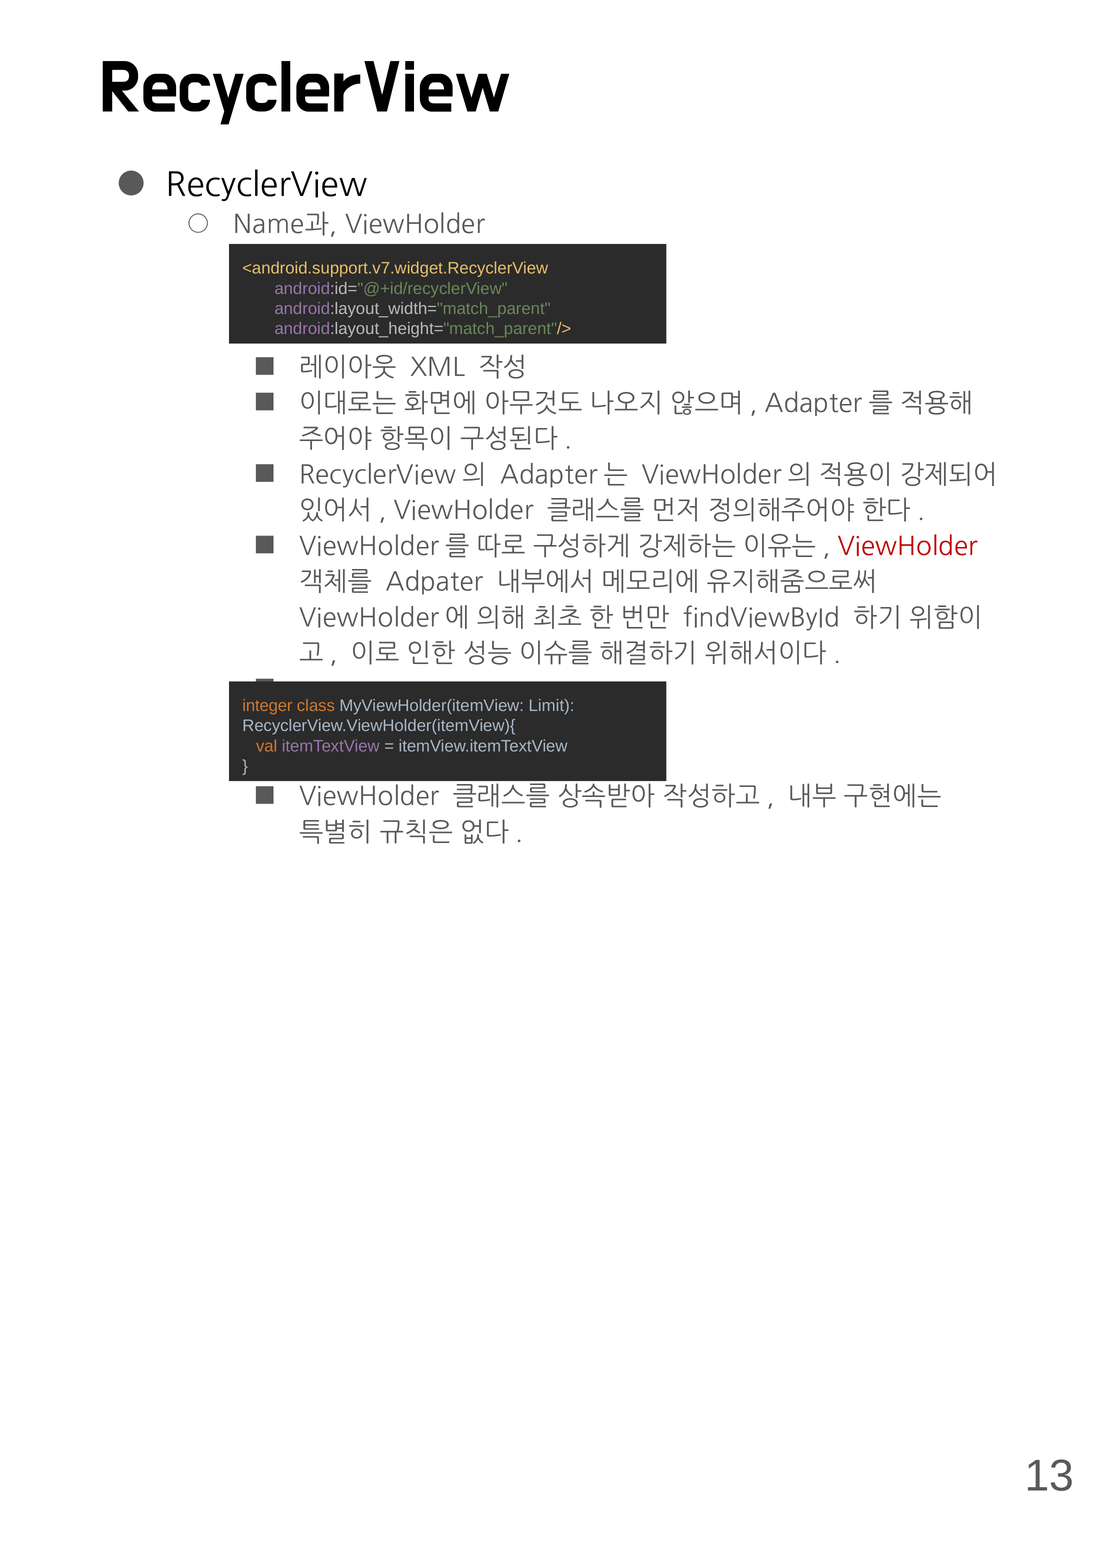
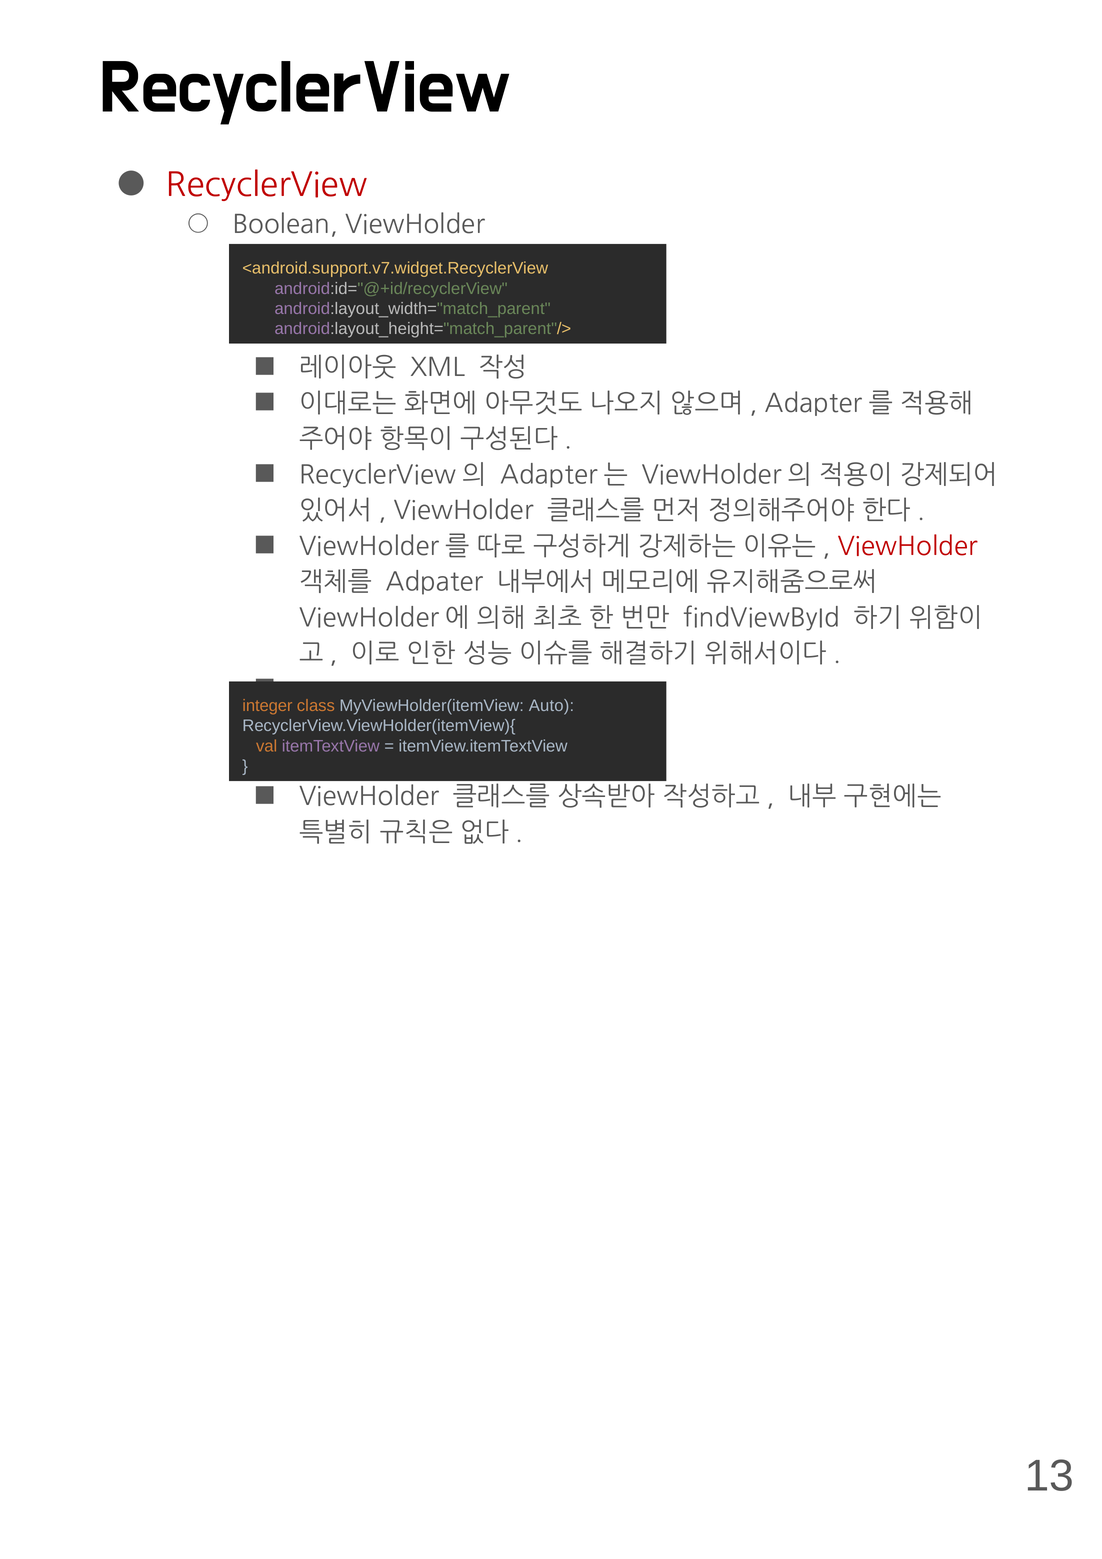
RecyclerView colour: black -> red (267, 185)
Name과: Name과 -> Boolean (285, 225)
Limit: Limit -> Auto (551, 706)
